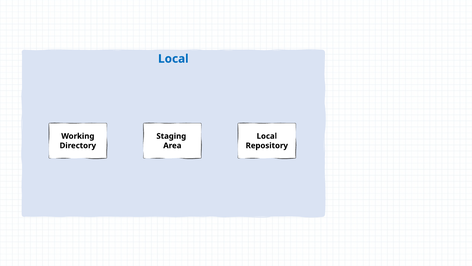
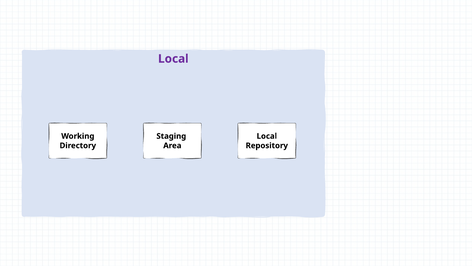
Local colour: blue -> purple (173, 59)
